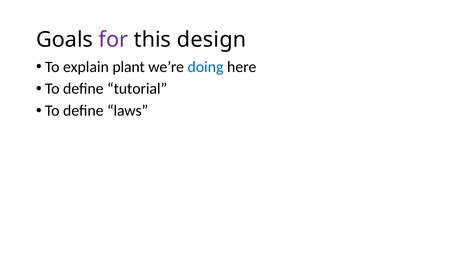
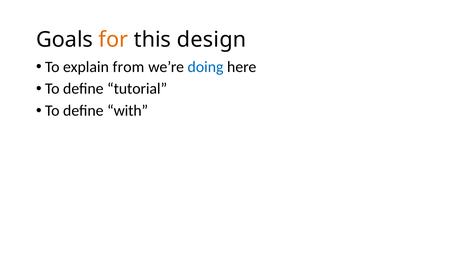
for colour: purple -> orange (113, 40)
plant: plant -> from (128, 67)
laws: laws -> with (128, 111)
